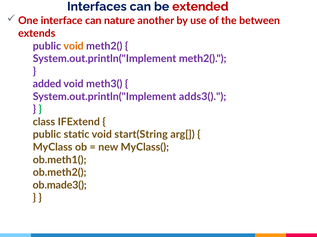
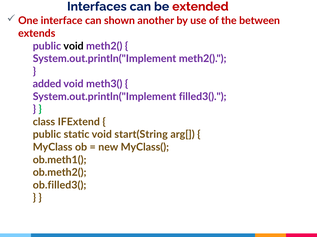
nature: nature -> shown (119, 21)
void colour: orange -> black (74, 46)
adds3(: adds3( -> filled3( (203, 97)
ob.made3(: ob.made3( -> ob.filled3( (60, 186)
